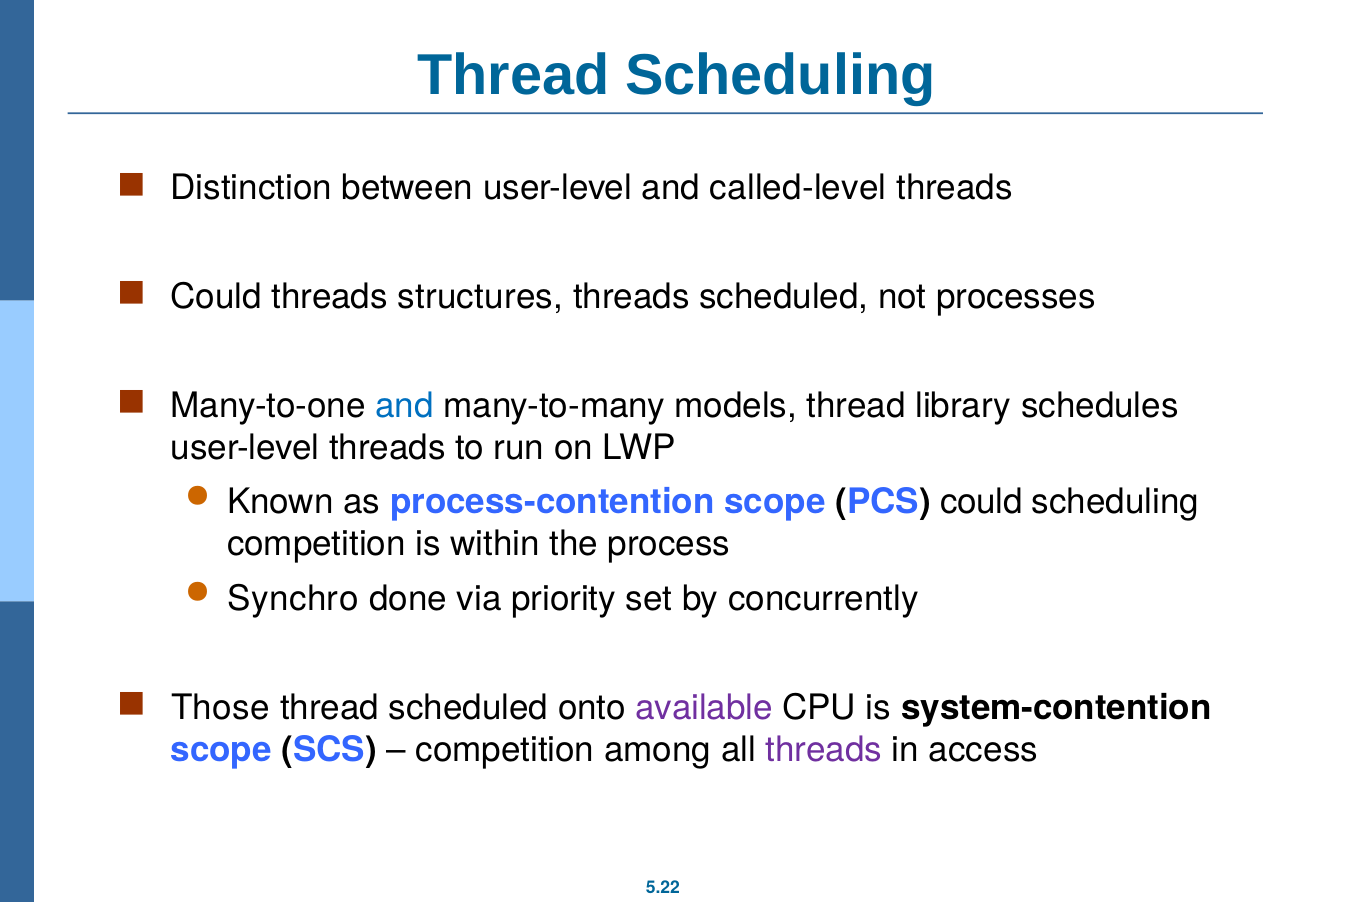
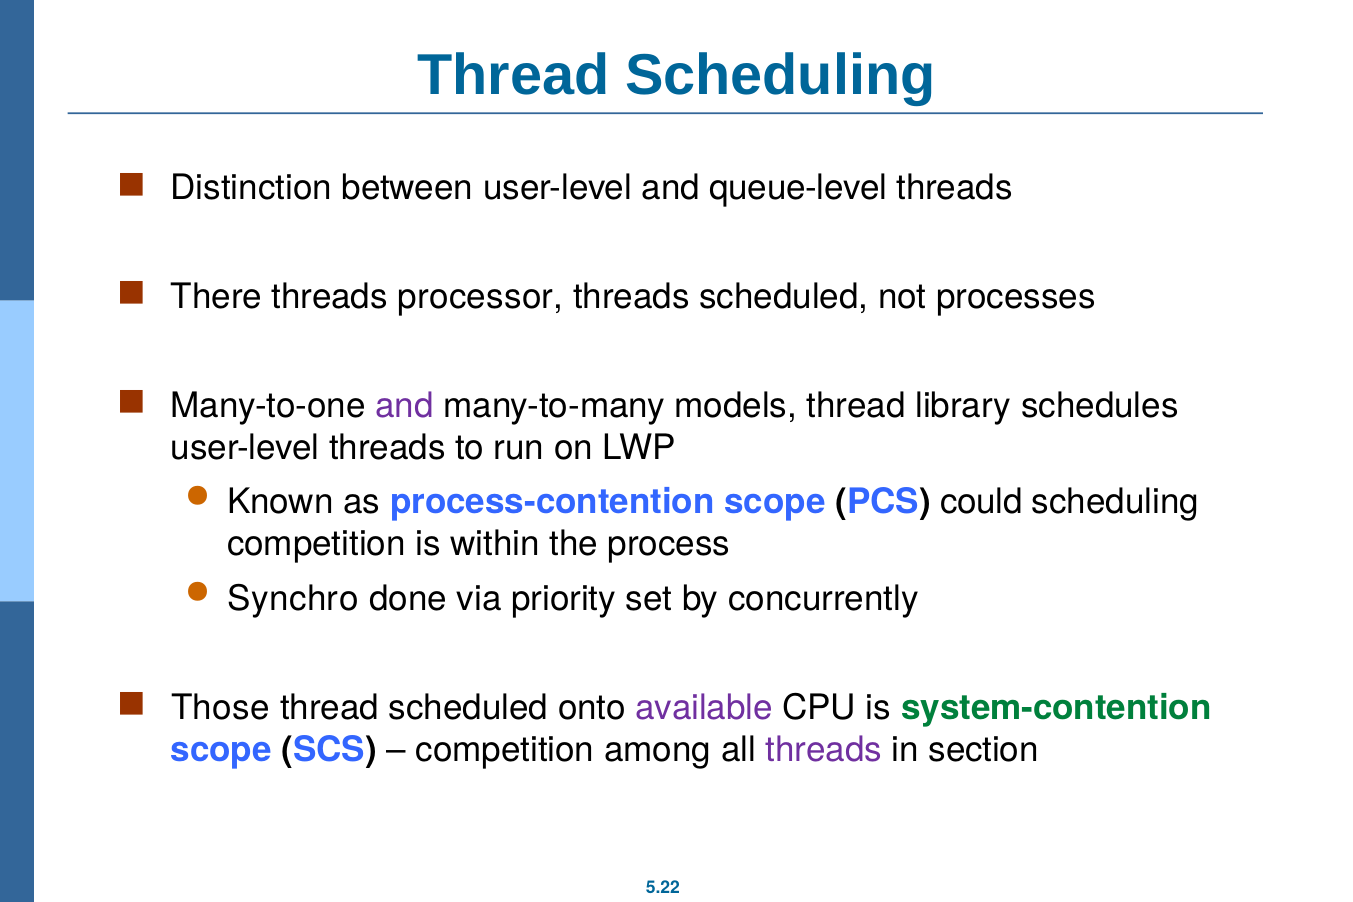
called-level: called-level -> queue-level (799, 188)
Could: Could -> There (216, 297)
structures: structures -> processor (481, 297)
and colour: blue -> purple (405, 406)
system-contention colour: black -> green (1057, 707)
access: access -> section (984, 750)
